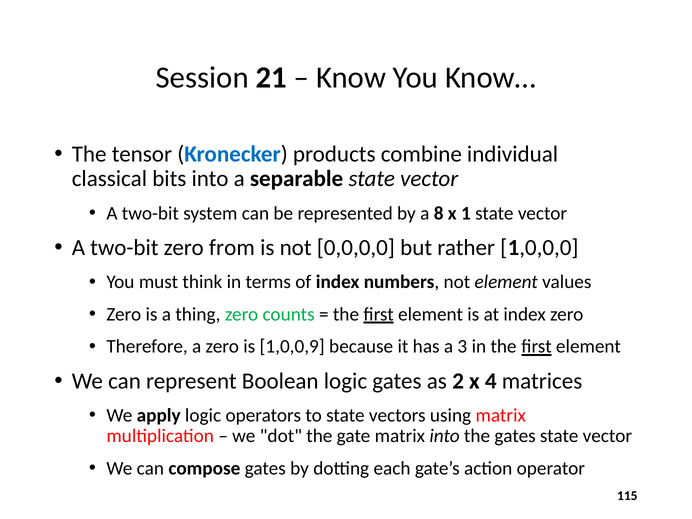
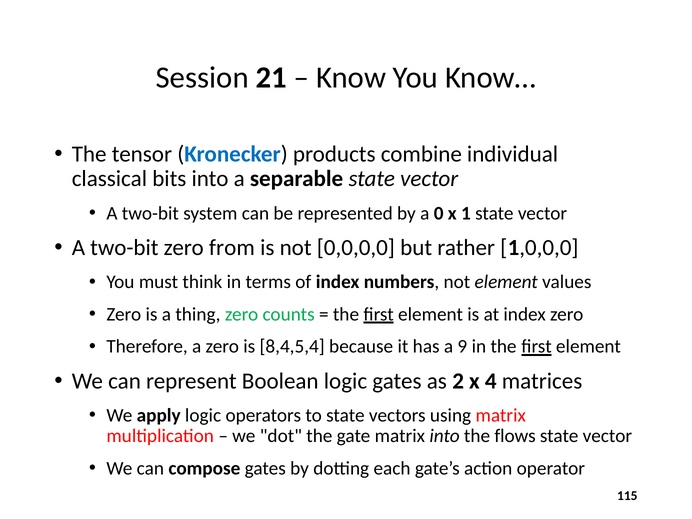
8: 8 -> 0 (439, 213)
1,0,0,9: 1,0,0,9 -> 8,4,5,4 (292, 347)
3: 3 -> 9 (462, 347)
the gates: gates -> flows (515, 436)
